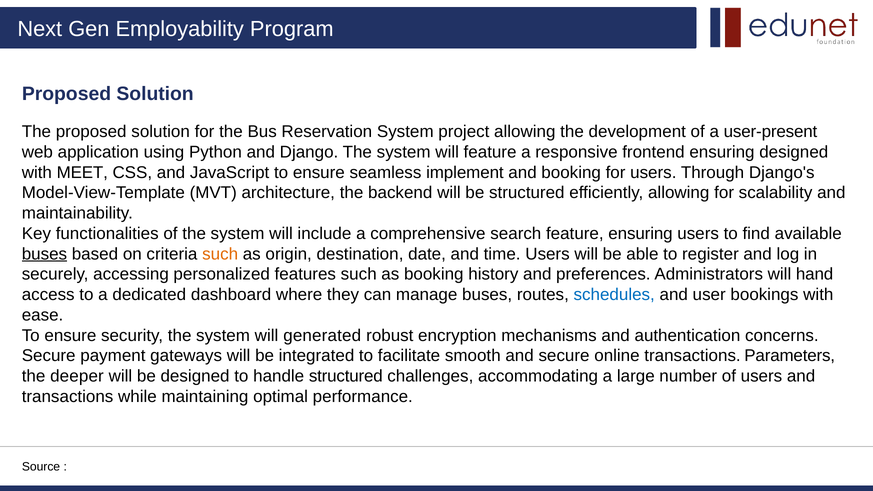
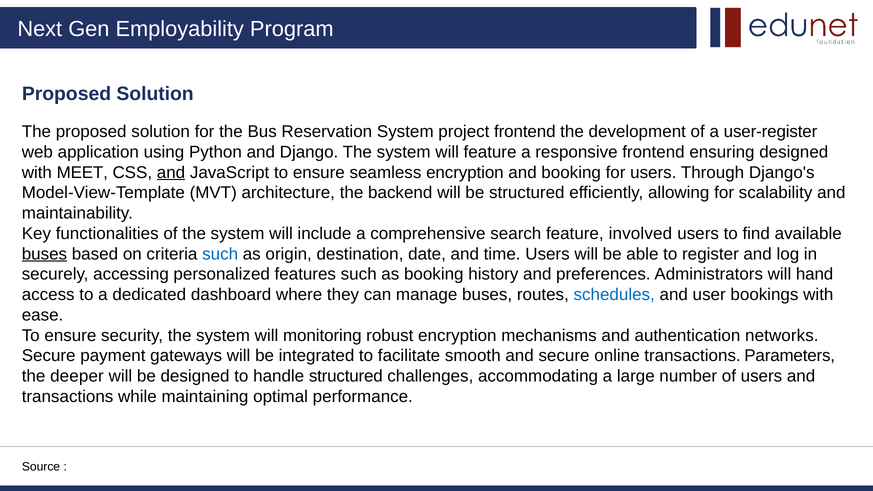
project allowing: allowing -> frontend (525, 132)
user-present: user-present -> user-register (771, 132)
and underline: none -> present (171, 172)
seamless implement: implement -> encryption (465, 172)
feature ensuring: ensuring -> involved (640, 234)
such colour: orange -> blue (220, 254)
generated: generated -> monitoring (322, 335)
concerns: concerns -> networks (782, 335)
